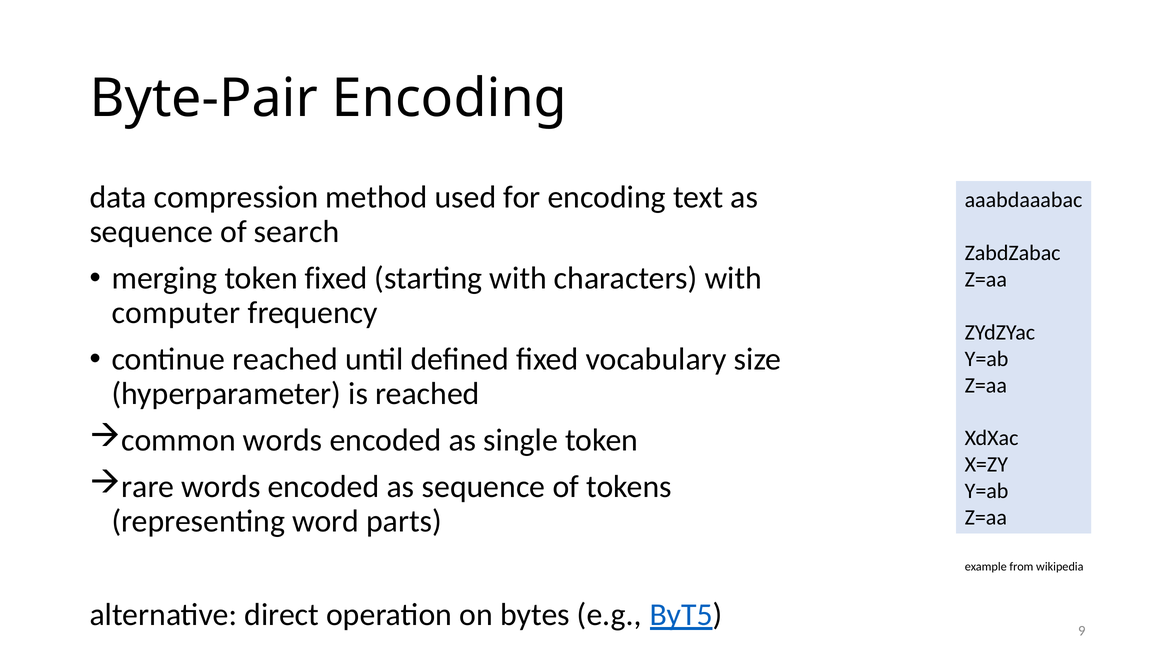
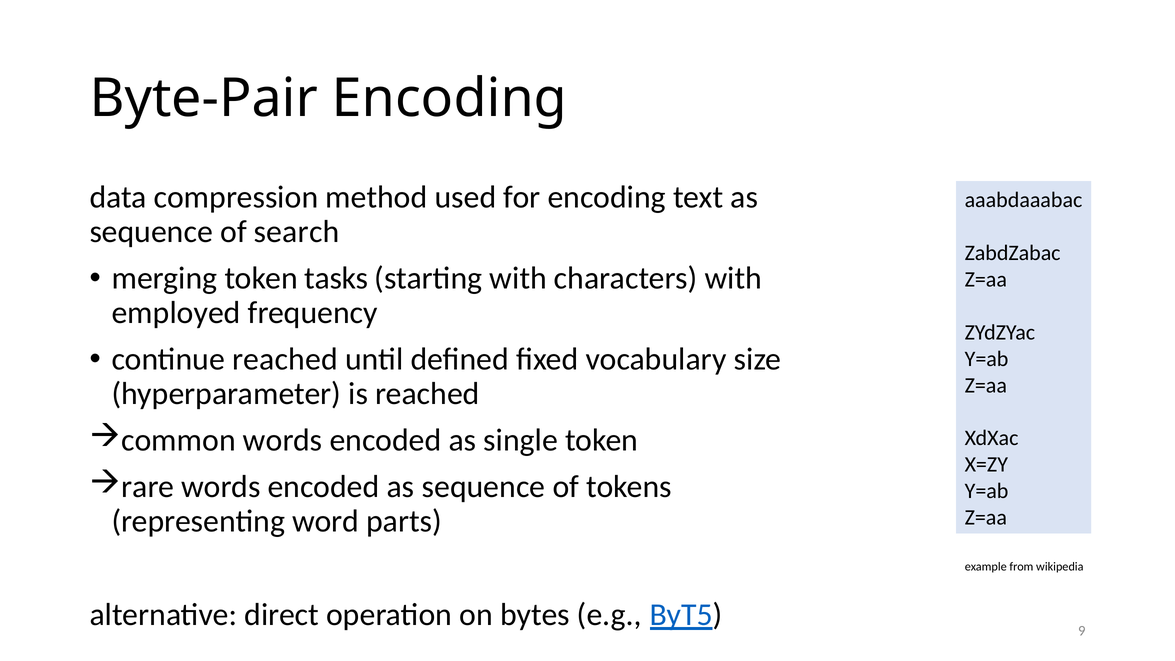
token fixed: fixed -> tasks (336, 278)
computer: computer -> employed (176, 313)
